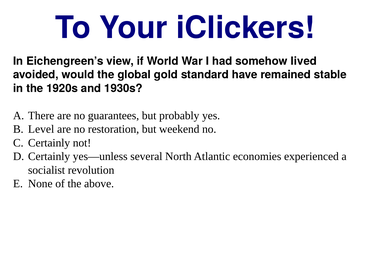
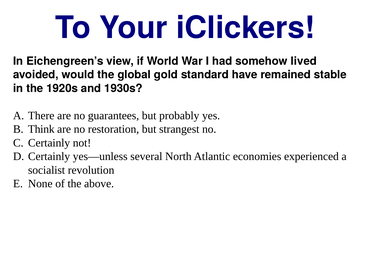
Level: Level -> Think (41, 129)
weekend: weekend -> strangest (179, 129)
